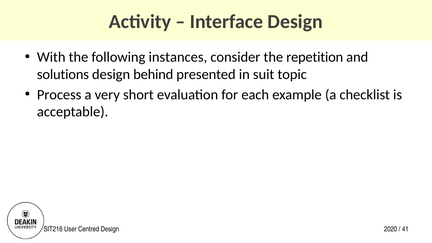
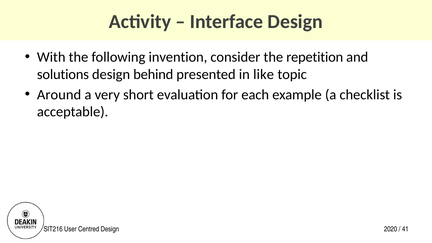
instances: instances -> invention (178, 57)
suit: suit -> like (264, 74)
Process: Process -> Around (59, 95)
